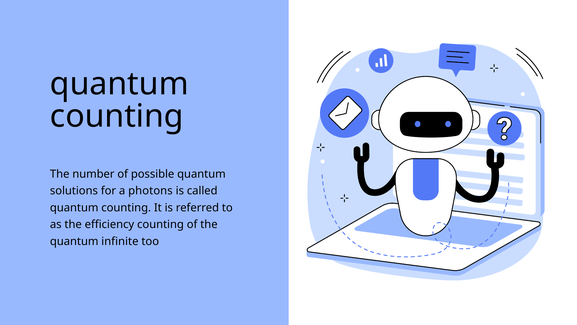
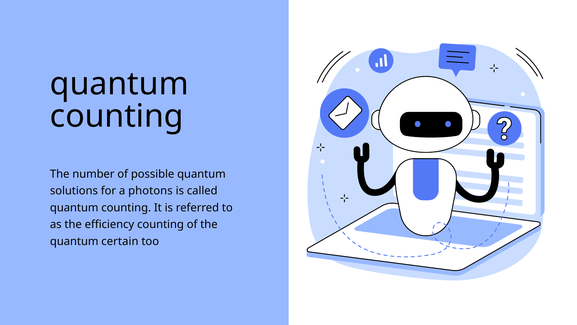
infinite: infinite -> certain (120, 241)
